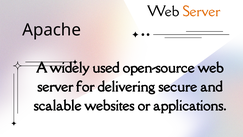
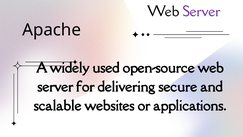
Server colour: orange -> purple (202, 12)
